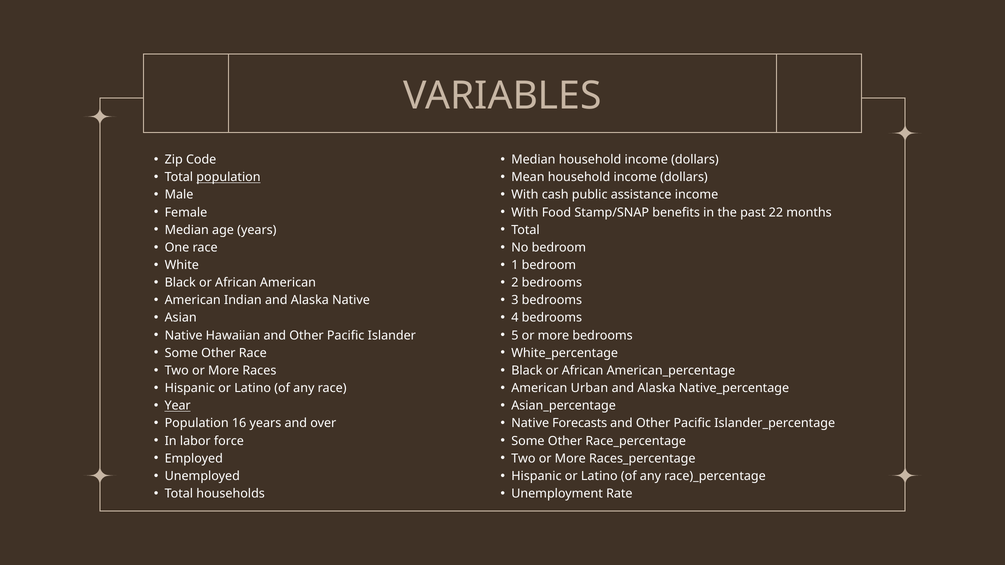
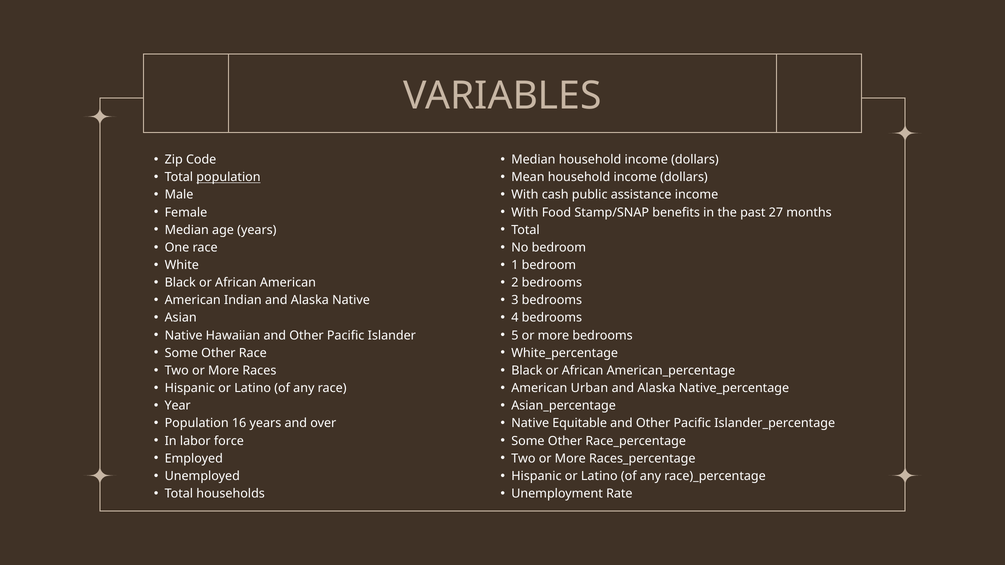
22: 22 -> 27 (776, 213)
Year underline: present -> none (178, 406)
Forecasts: Forecasts -> Equitable (580, 424)
